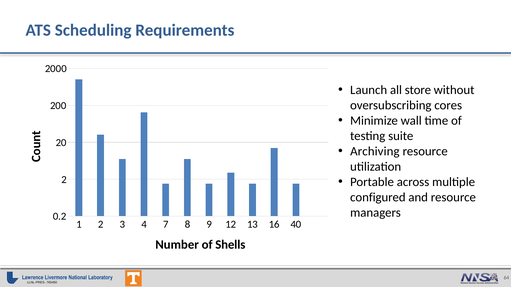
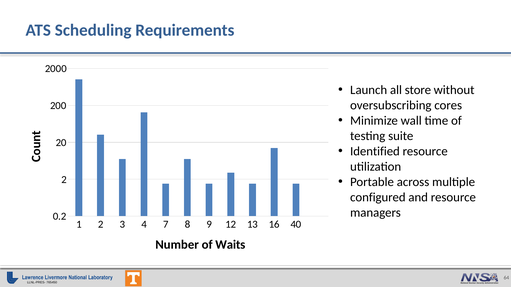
Archiving: Archiving -> Identified (375, 152)
Shells: Shells -> Waits (230, 245)
